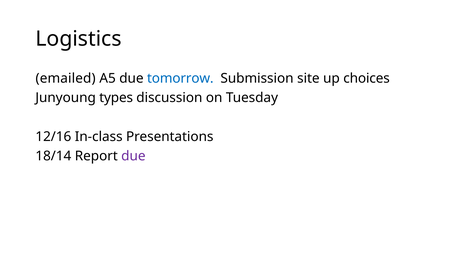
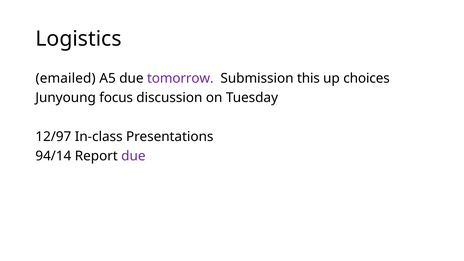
tomorrow colour: blue -> purple (180, 78)
site: site -> this (308, 78)
types: types -> focus (116, 98)
12/16: 12/16 -> 12/97 (53, 137)
18/14: 18/14 -> 94/14 (53, 156)
